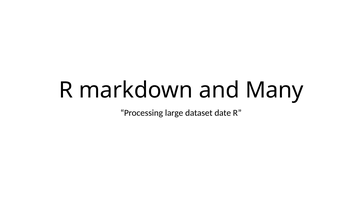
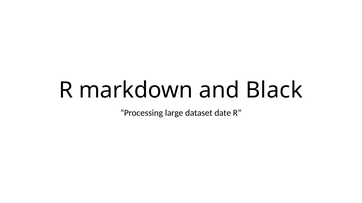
Many: Many -> Black (274, 90)
